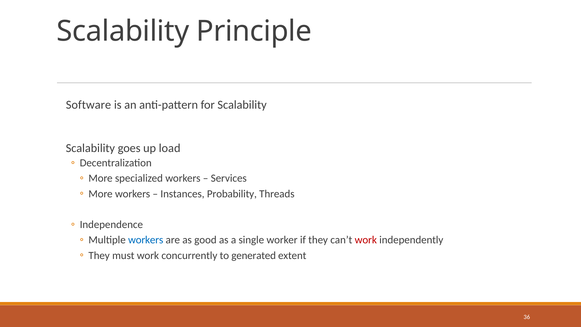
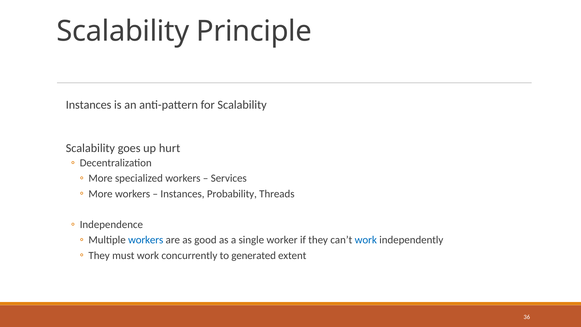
Software: Software -> Instances (89, 105)
load: load -> hurt (170, 148)
work colour: red -> blue (366, 240)
